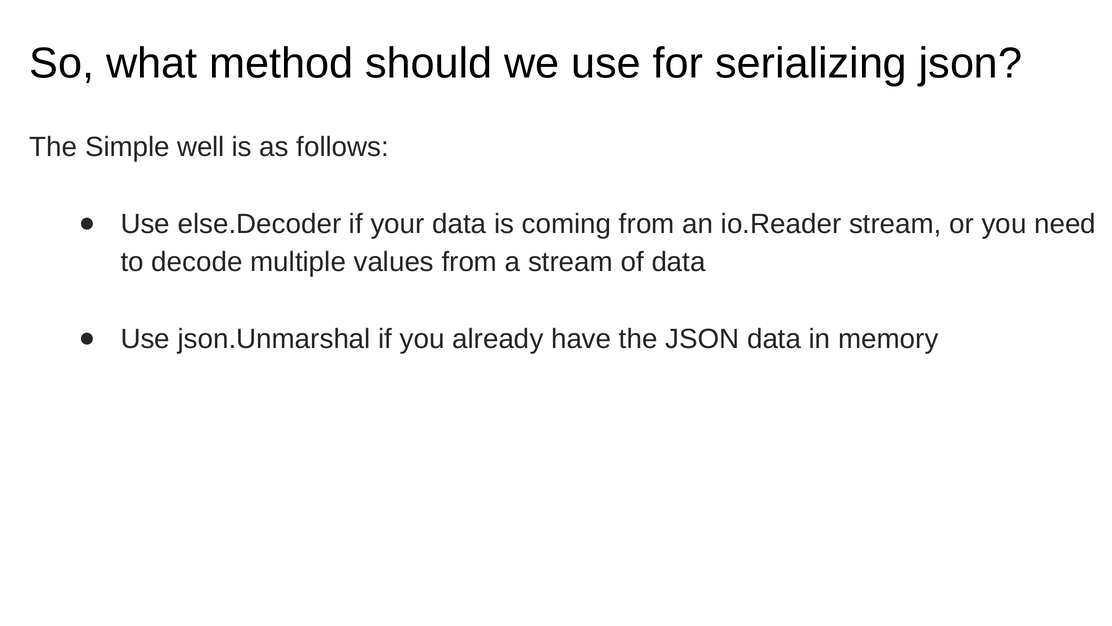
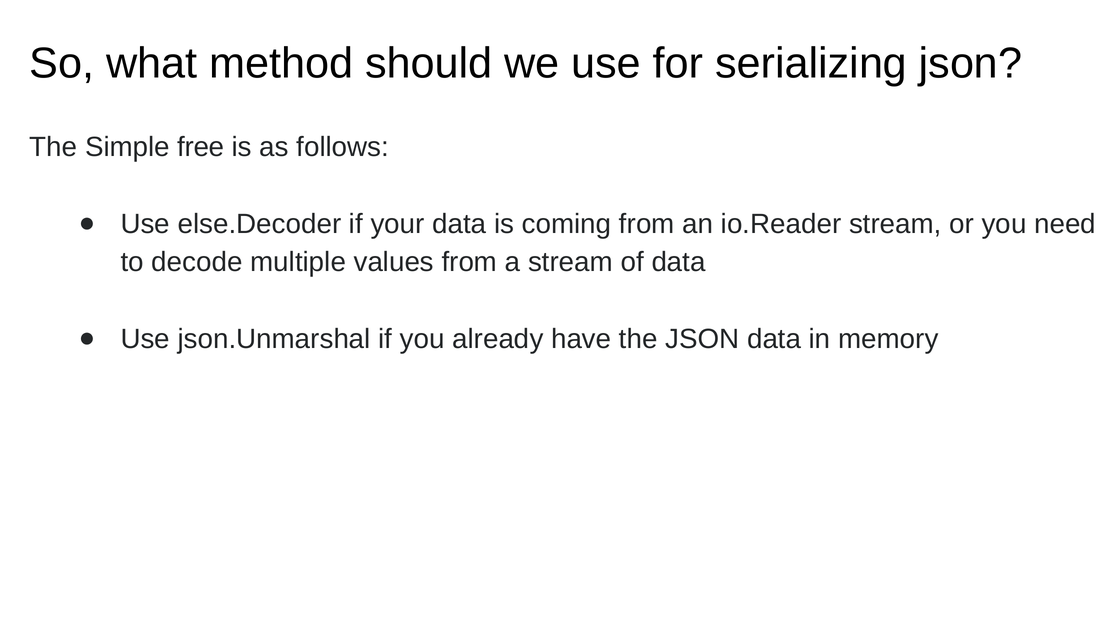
well: well -> free (201, 147)
